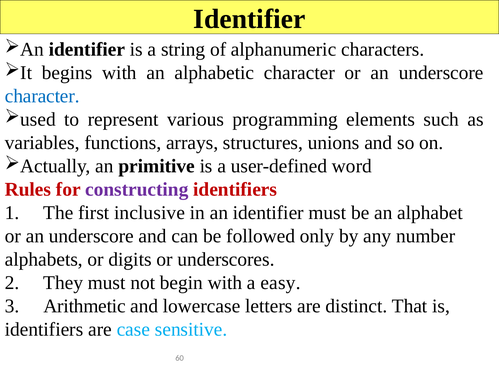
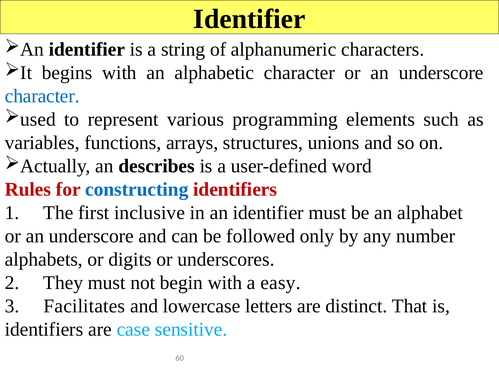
primitive: primitive -> describes (157, 166)
constructing colour: purple -> blue (137, 189)
Arithmetic: Arithmetic -> Facilitates (84, 306)
